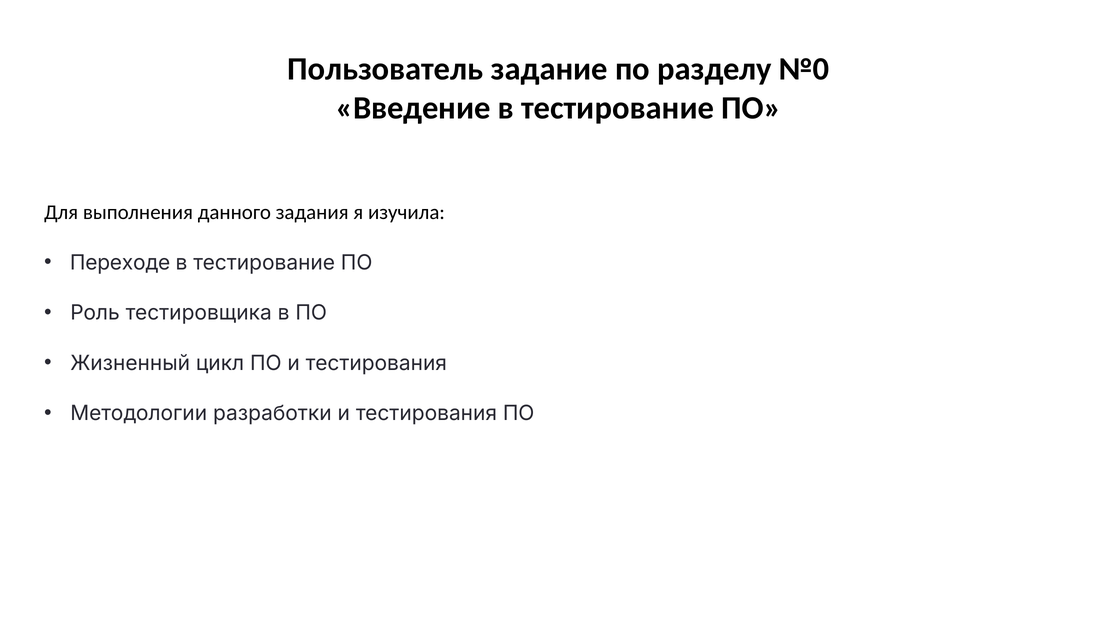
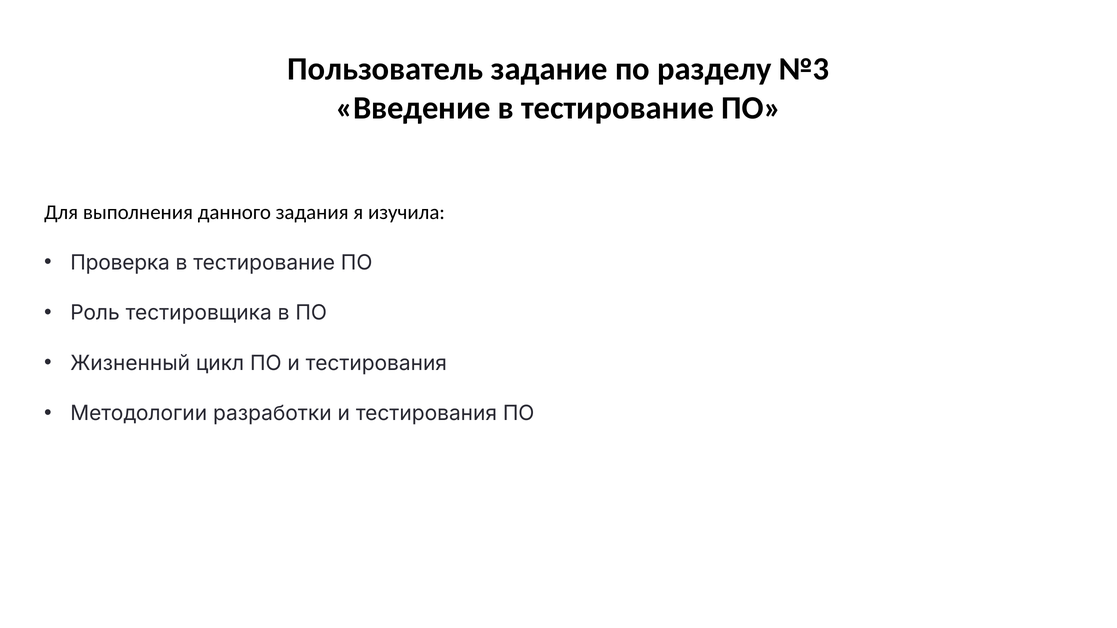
№0: №0 -> №3 (804, 69)
Переходе: Переходе -> Проверка (120, 263)
